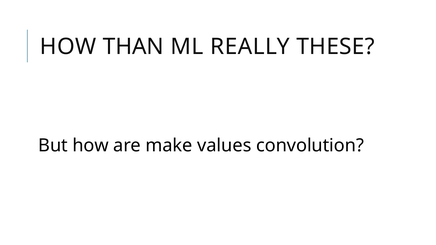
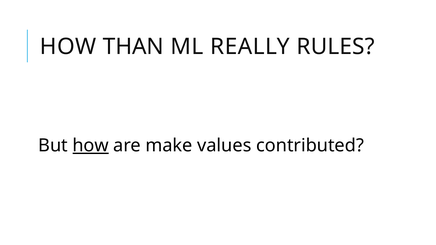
THESE: THESE -> RULES (336, 47)
how underline: none -> present (91, 146)
convolution: convolution -> contributed (310, 146)
